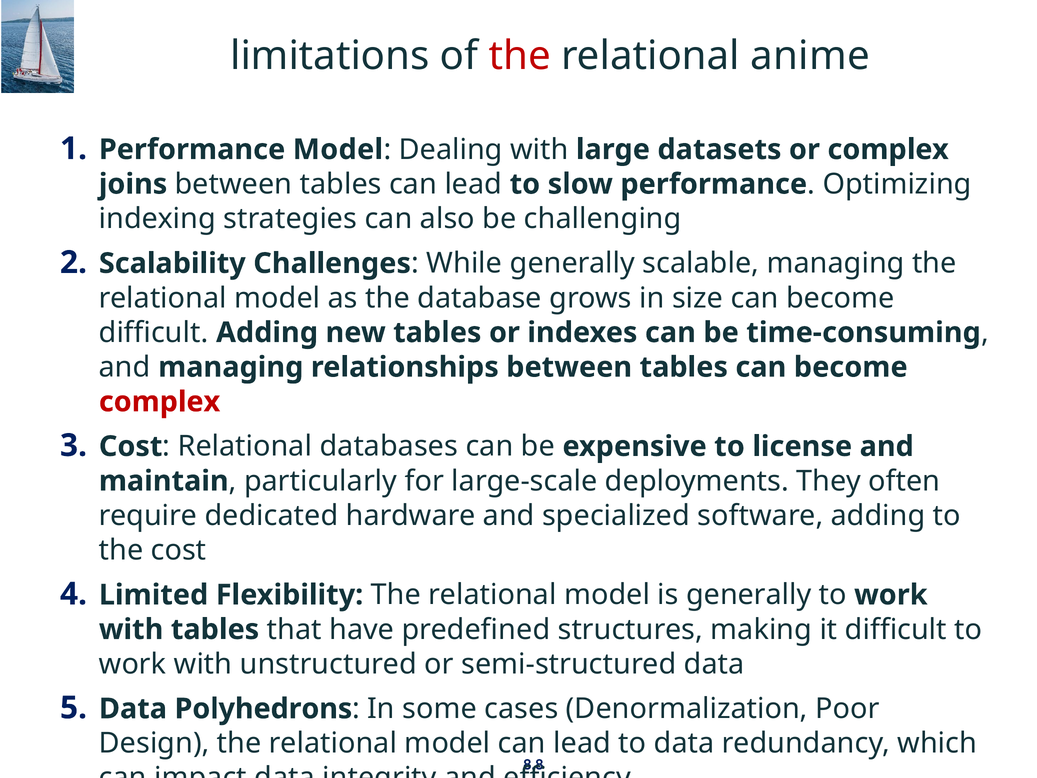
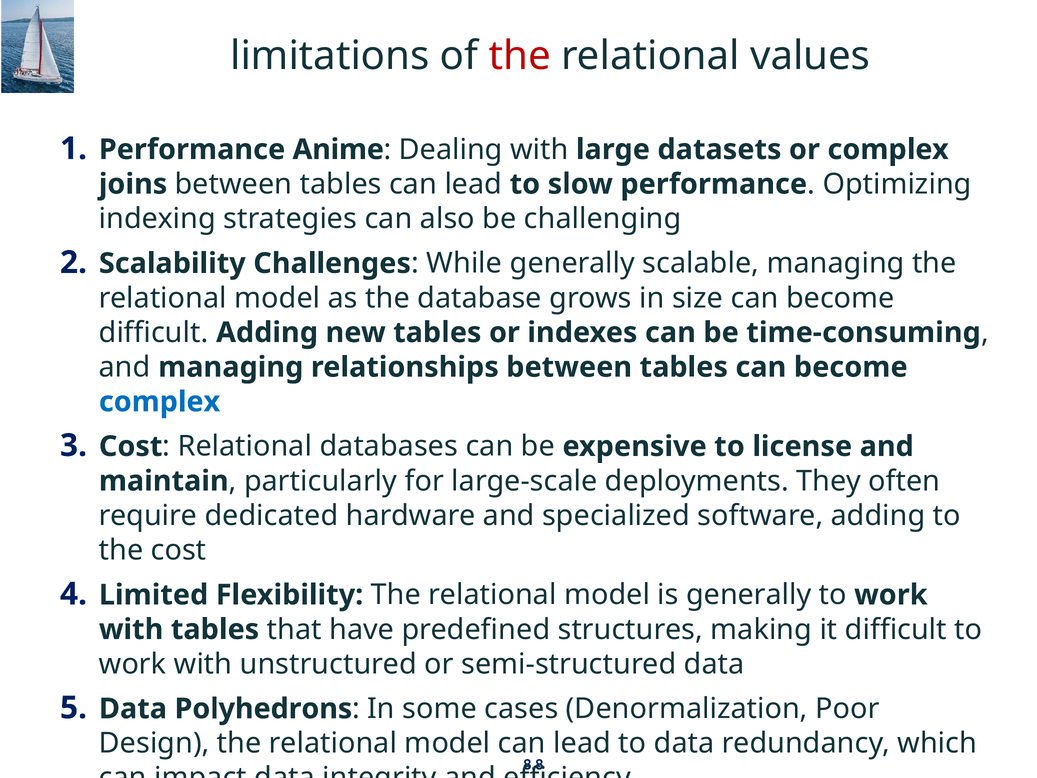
anime: anime -> values (810, 56)
Performance Model: Model -> Anime (338, 150)
complex colour: red -> blue (160, 402)
